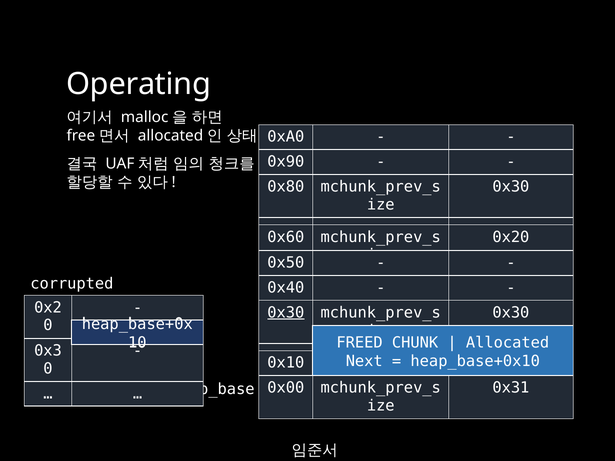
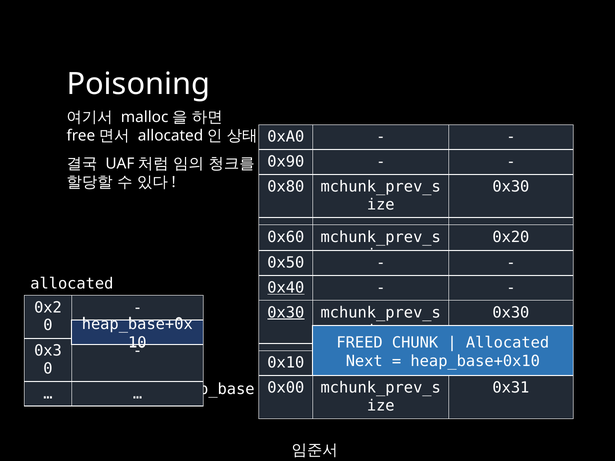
Operating: Operating -> Poisoning (138, 84)
corrupted: corrupted -> allocated (72, 284)
0x40 underline: none -> present (286, 288)
